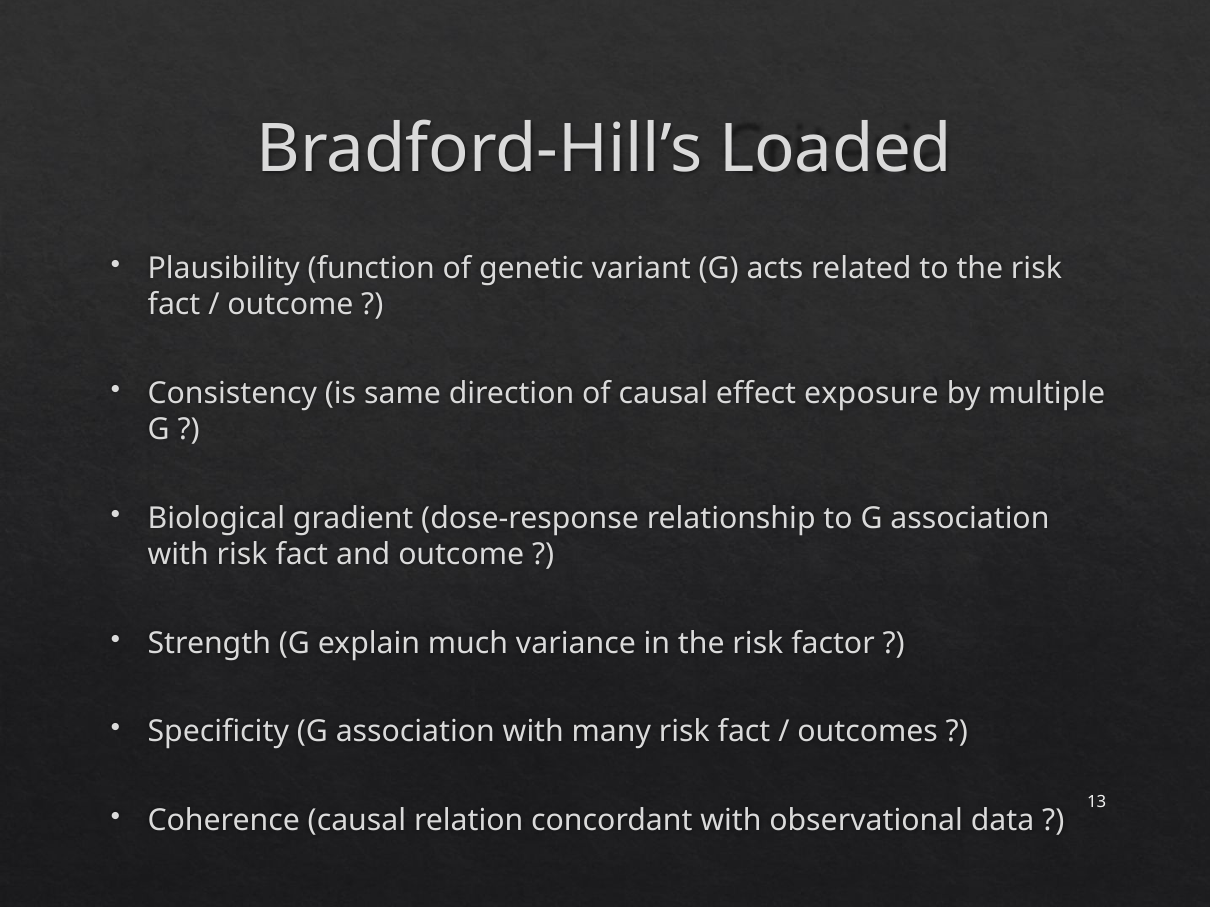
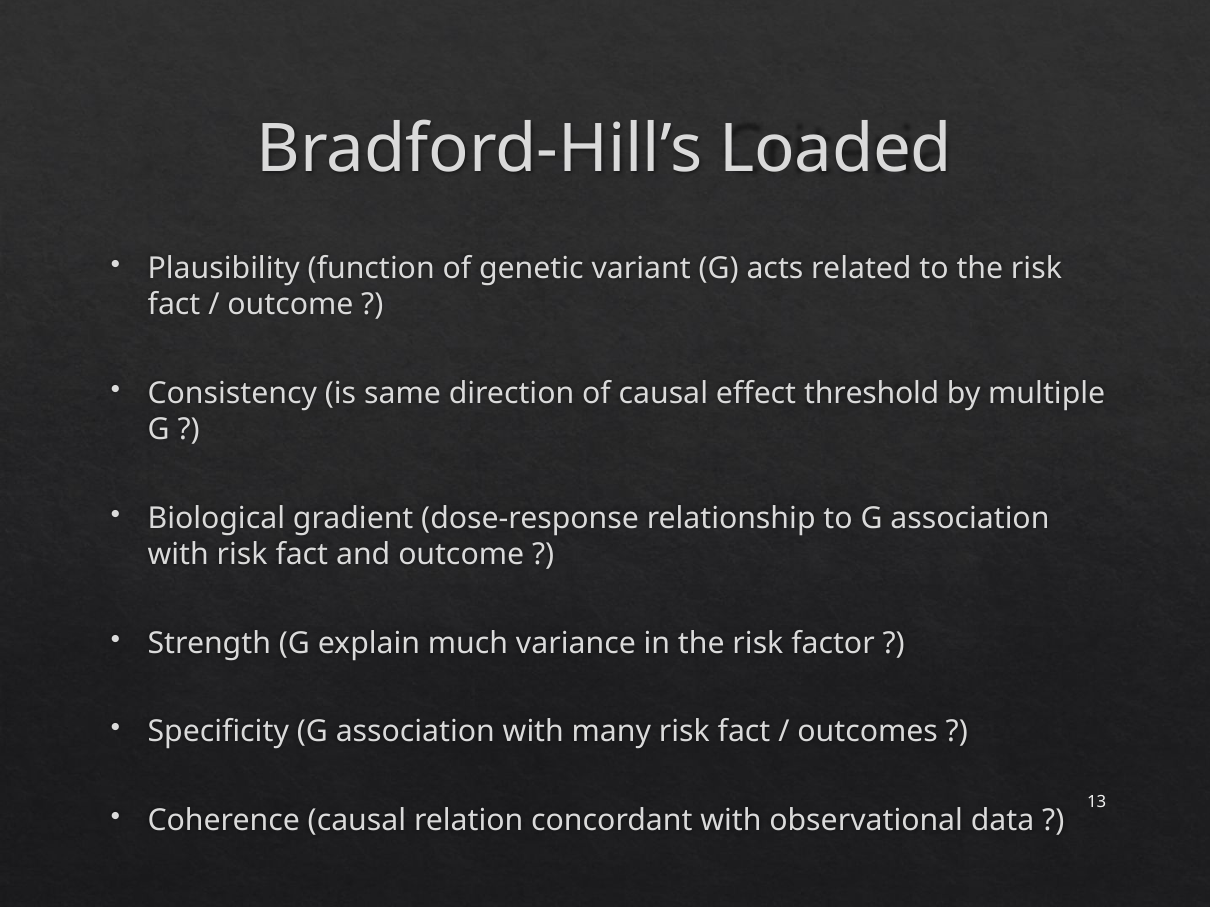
exposure: exposure -> threshold (872, 393)
